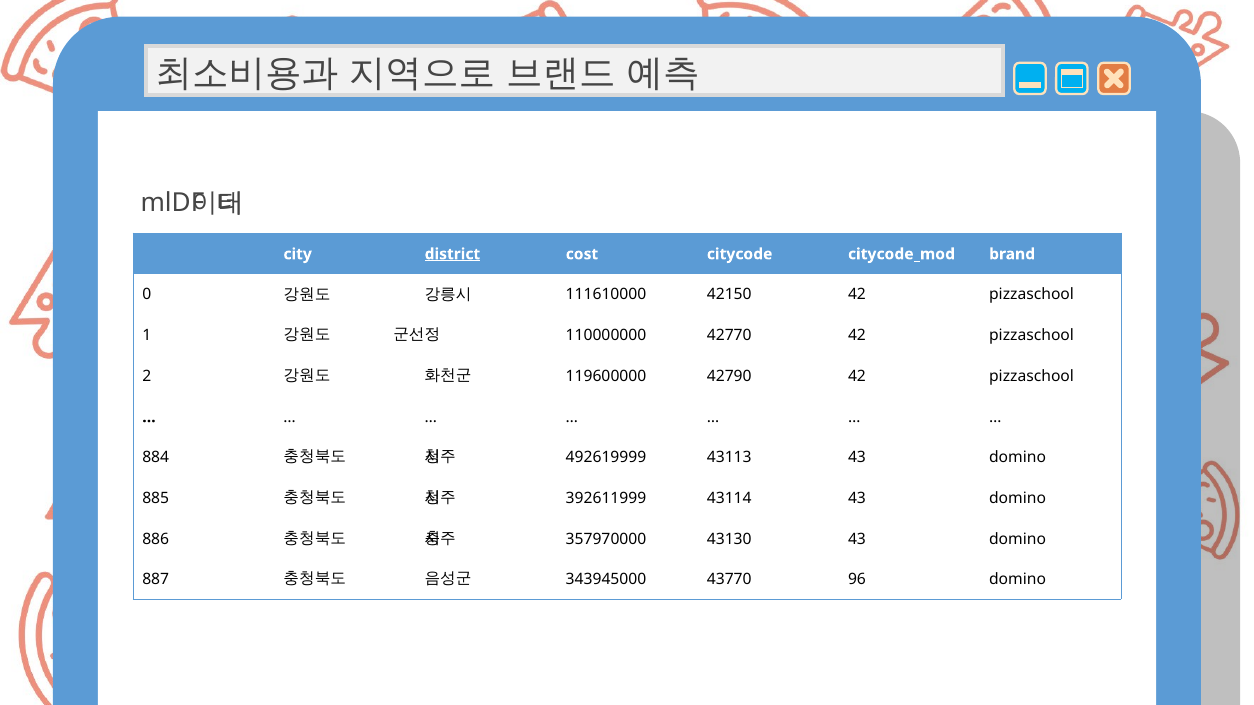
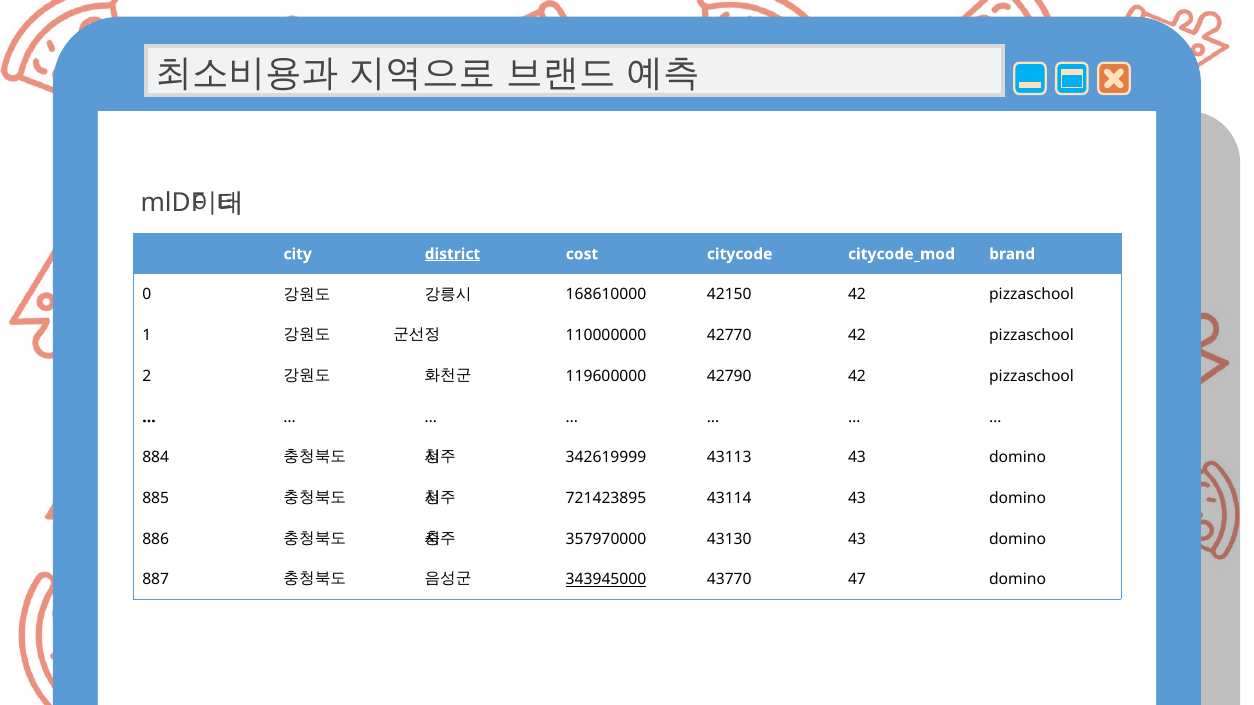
111610000: 111610000 -> 168610000 (606, 295)
492619999: 492619999 -> 342619999 (606, 458)
392611999: 392611999 -> 721423895 (606, 499)
343945000 underline: none -> present (606, 580)
96: 96 -> 47 (857, 580)
